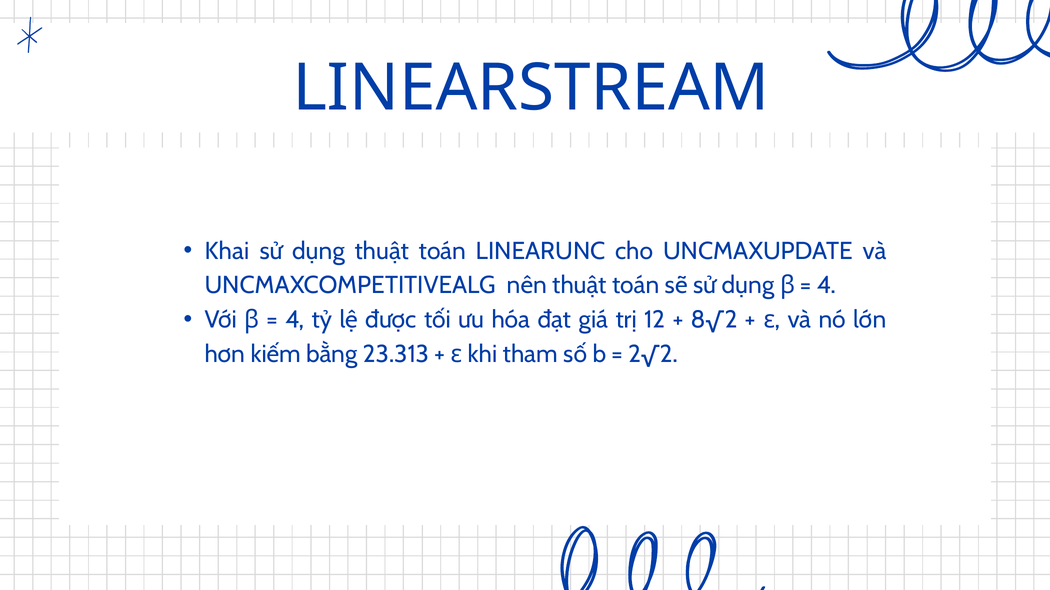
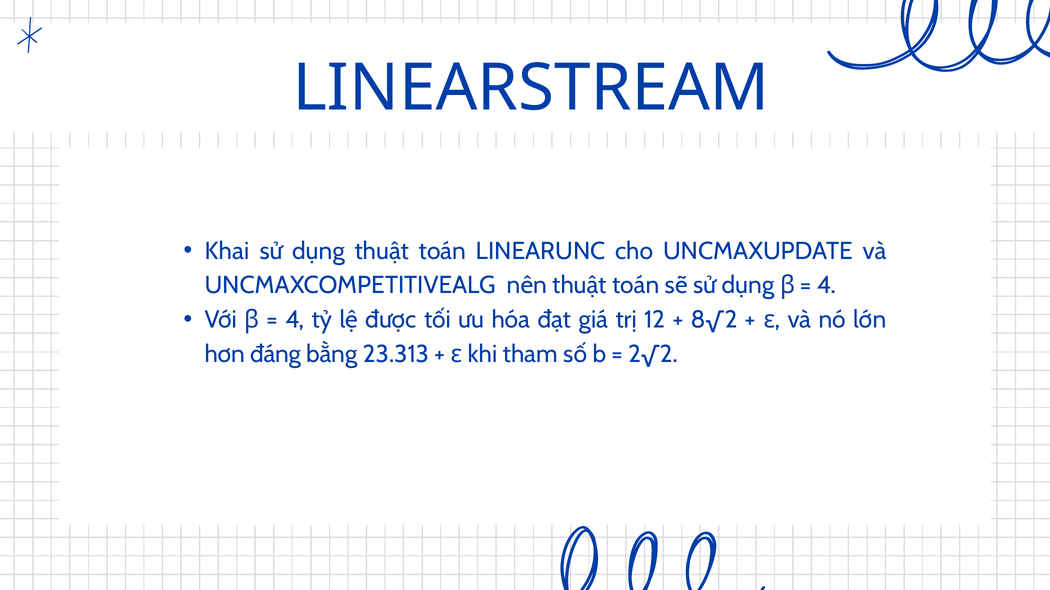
kiếm: kiếm -> đáng (276, 355)
